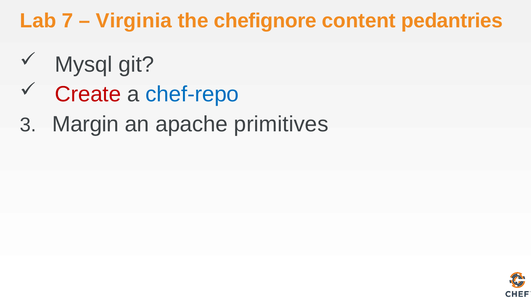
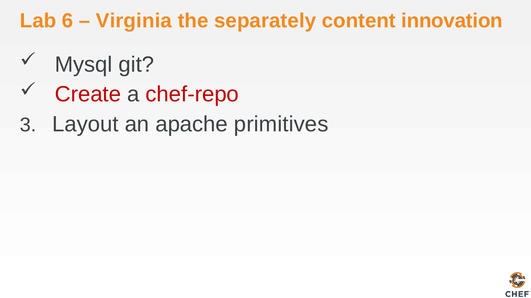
7: 7 -> 6 (68, 21)
chefignore: chefignore -> separately (265, 21)
pedantries: pedantries -> innovation (452, 21)
chef-repo colour: blue -> red (192, 94)
Margin: Margin -> Layout (85, 124)
